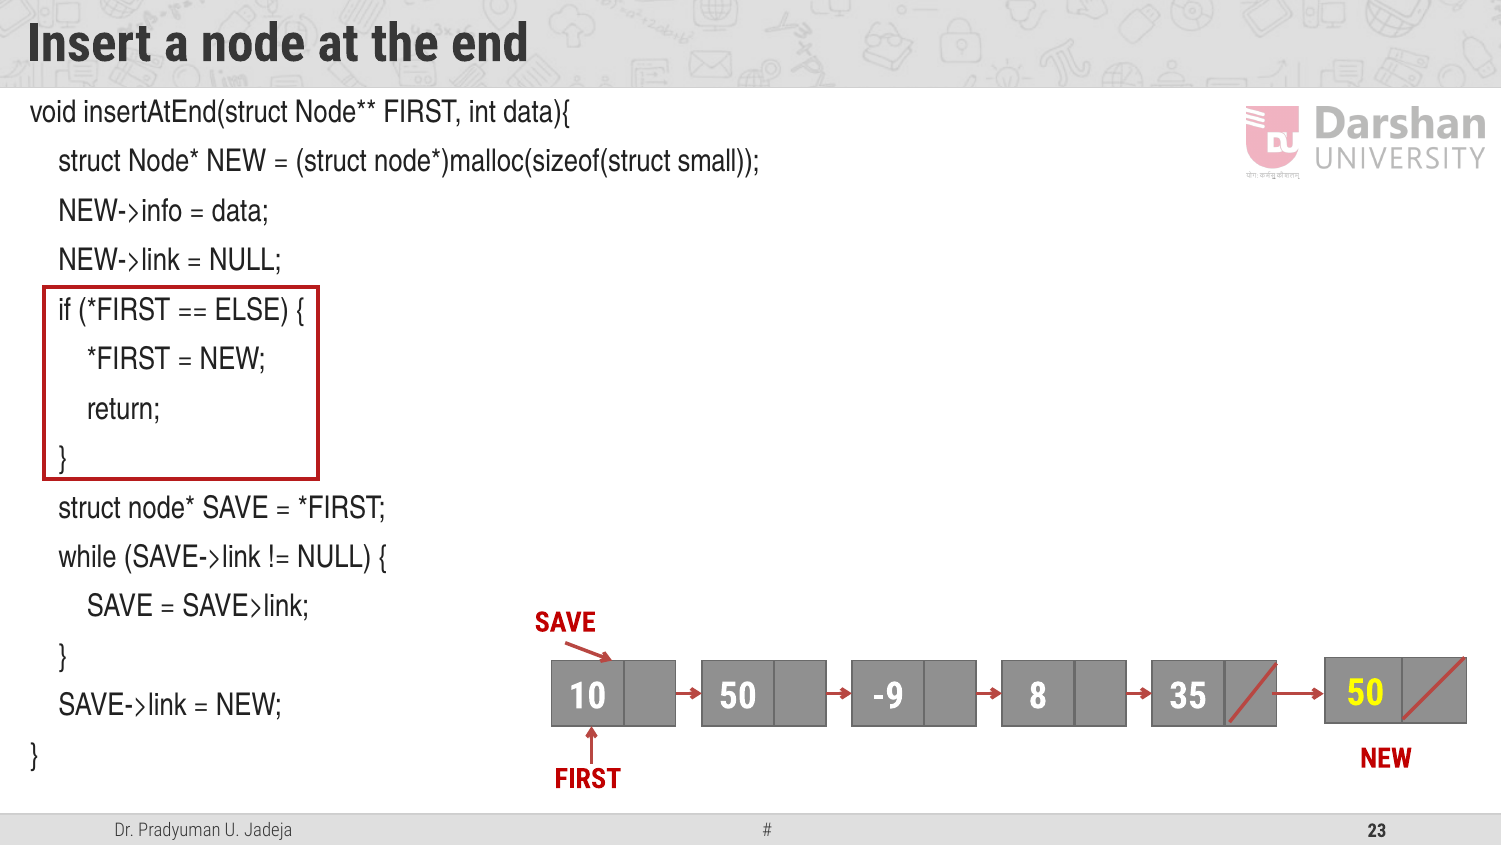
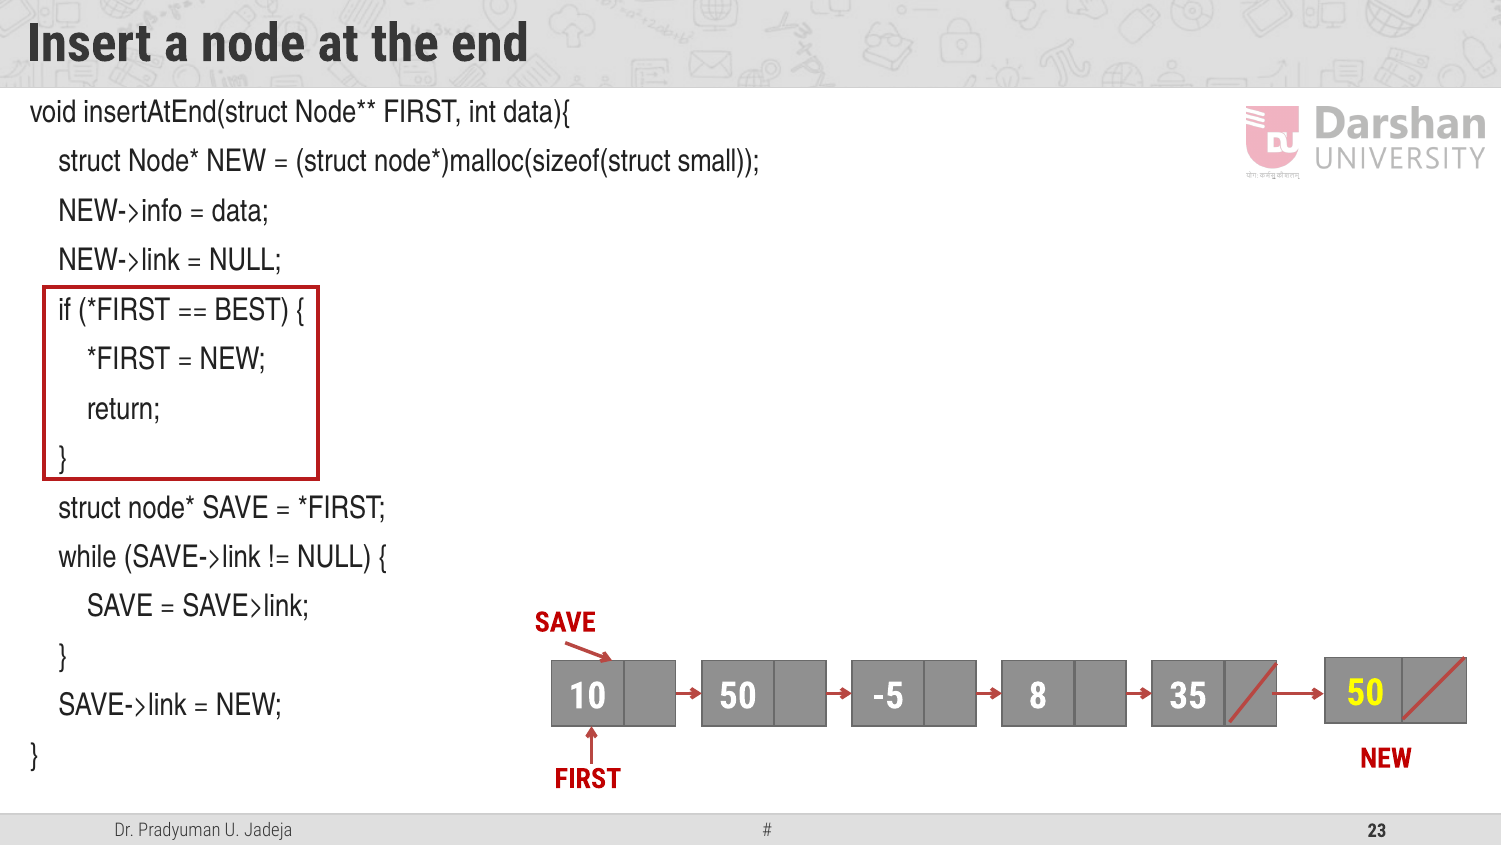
ELSE: ELSE -> BEST (252, 310)
-9: -9 -> -5 (888, 695)
